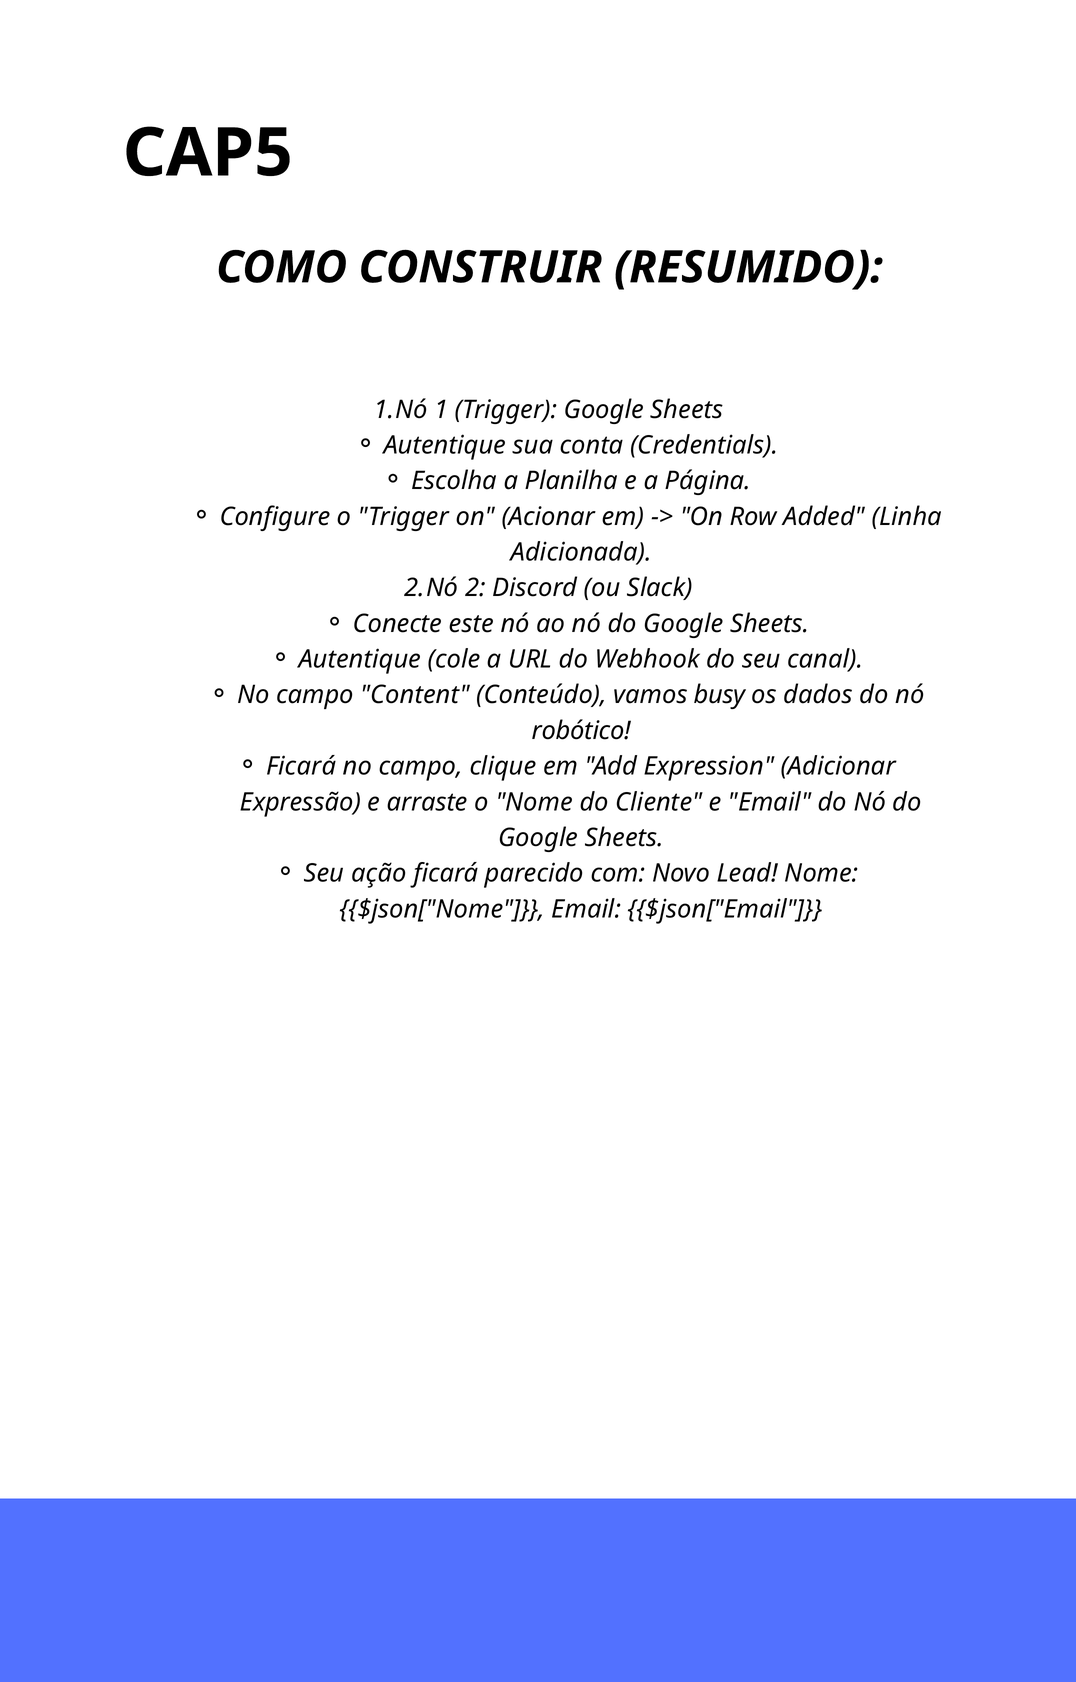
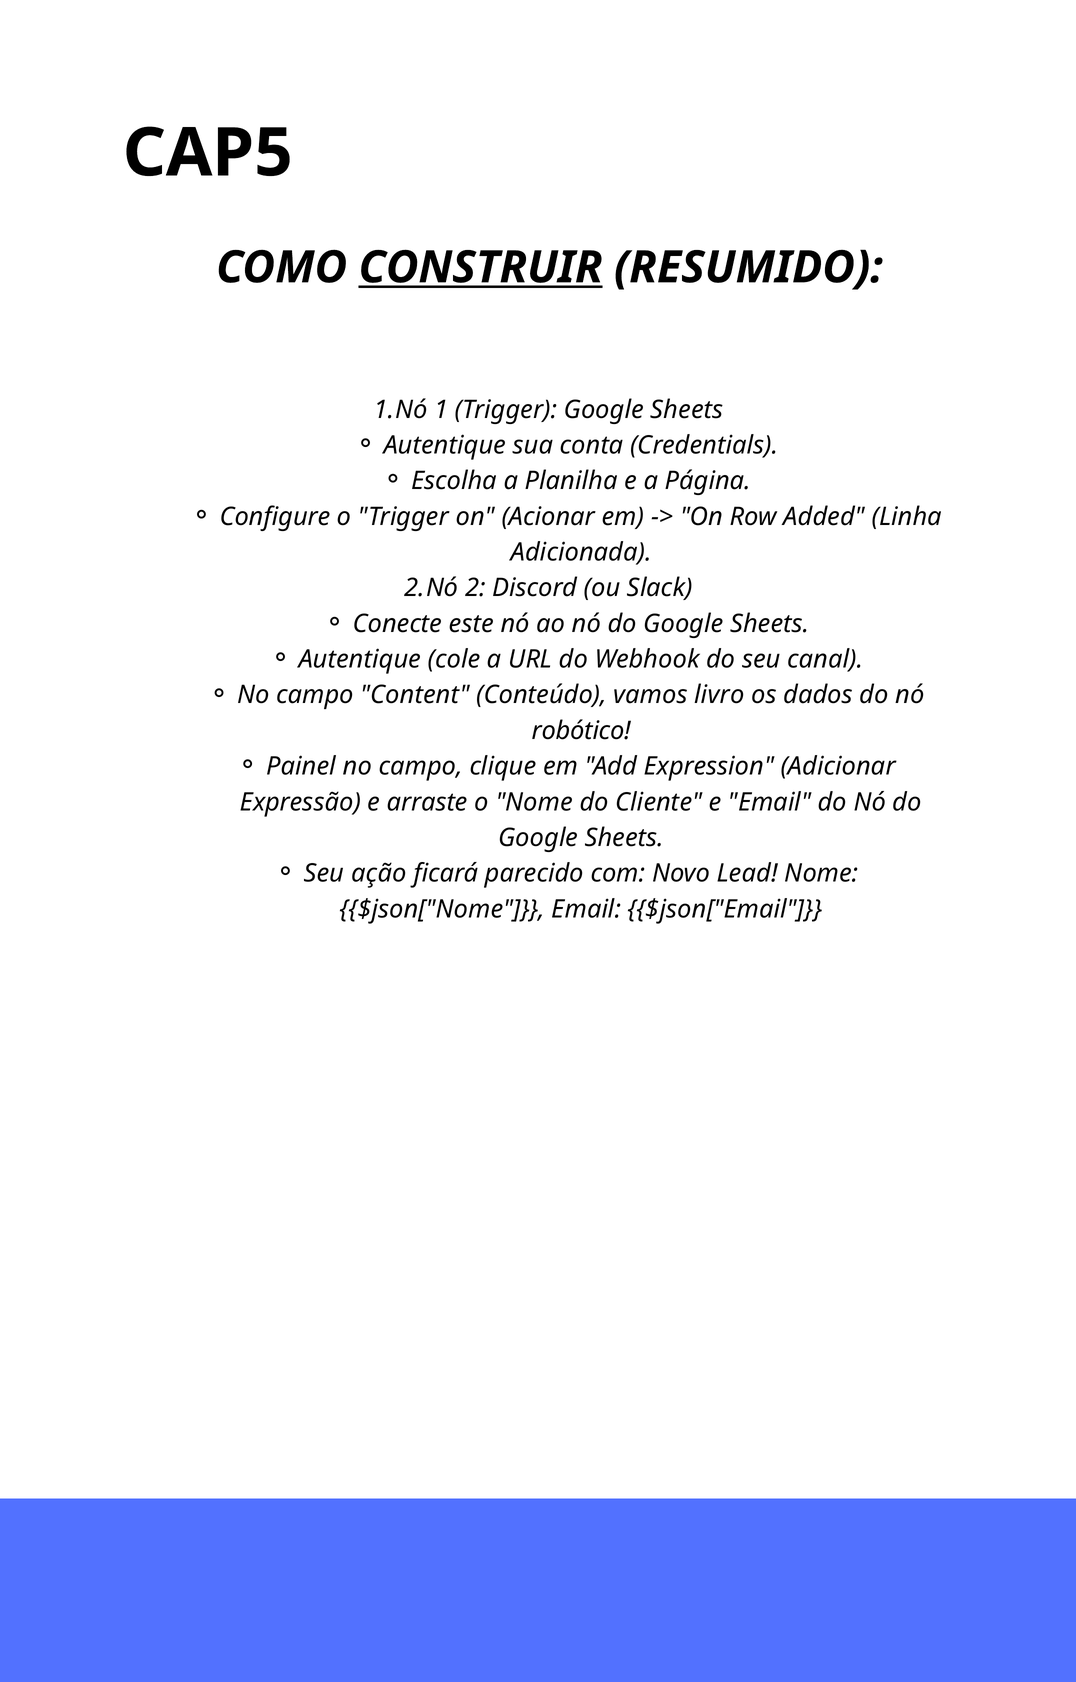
CONSTRUIR underline: none -> present (481, 267)
busy: busy -> livro (719, 695)
Ficará: Ficará -> Painel (301, 766)
